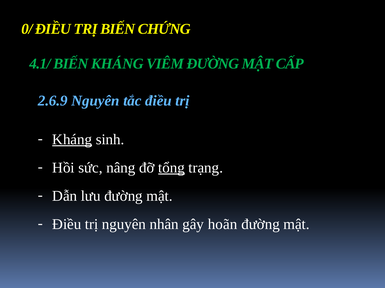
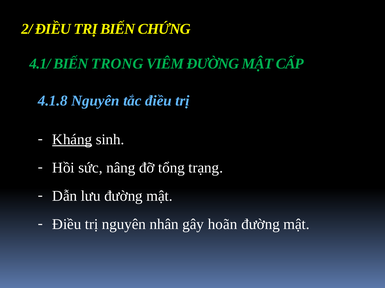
0/: 0/ -> 2/ (27, 29)
BIẾN KHÁNG: KHÁNG -> TRONG (117, 64)
2.6.9: 2.6.9 -> 4.1.8 (53, 101)
tổng underline: present -> none (172, 168)
